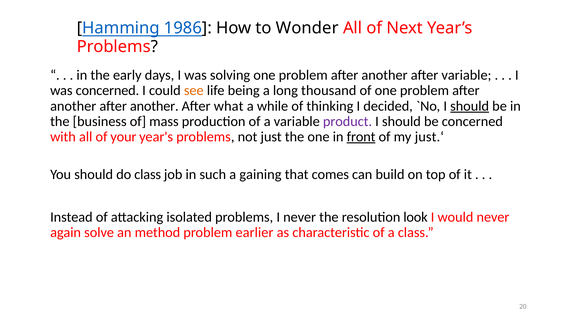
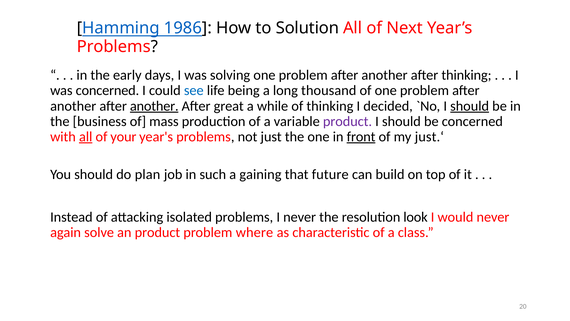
Wonder: Wonder -> Solution (307, 28)
after variable: variable -> thinking (466, 75)
see colour: orange -> blue (194, 90)
another underline: none -> present (154, 106)
what: what -> great (229, 106)
all underline: none -> present (86, 137)
do class: class -> plan (148, 174)
comes: comes -> future (330, 174)
an method: method -> product (157, 232)
earlier: earlier -> where (254, 232)
